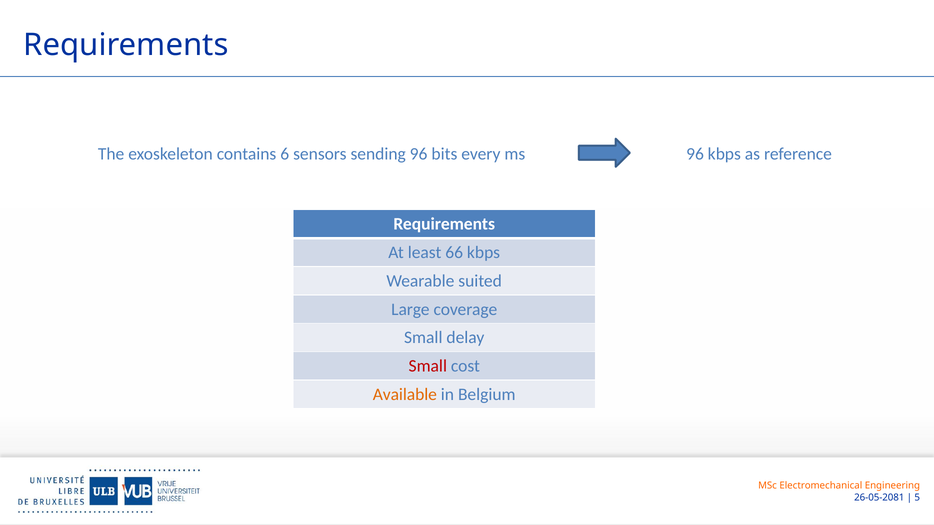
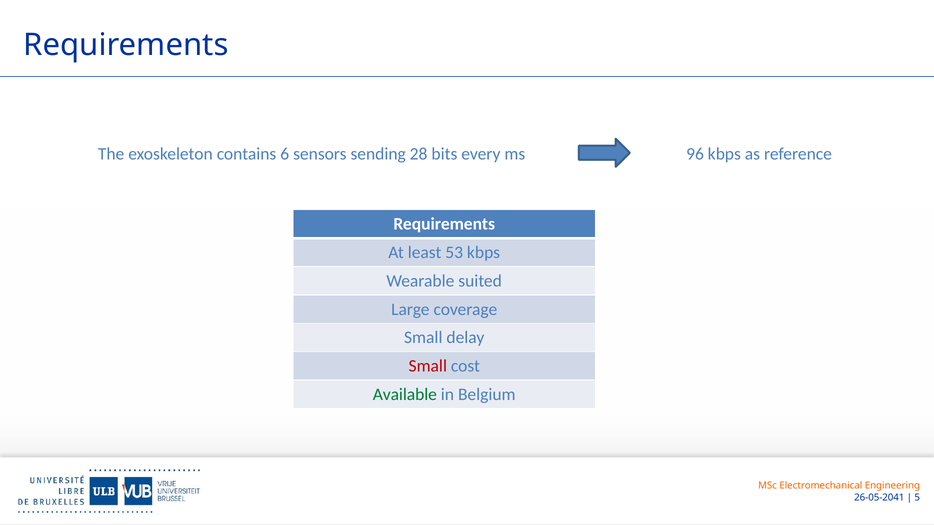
sending 96: 96 -> 28 (419, 154)
66: 66 -> 53 (454, 253)
Available colour: orange -> green (405, 395)
26-05-2081: 26-05-2081 -> 26-05-2041 (879, 498)
